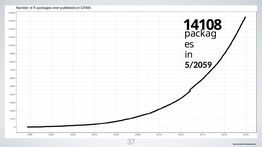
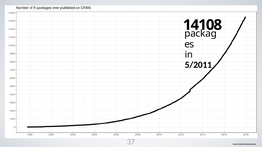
5/2059: 5/2059 -> 5/2011 (198, 65)
